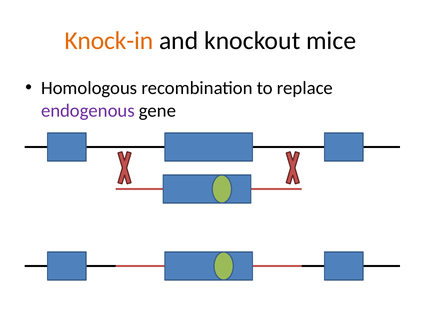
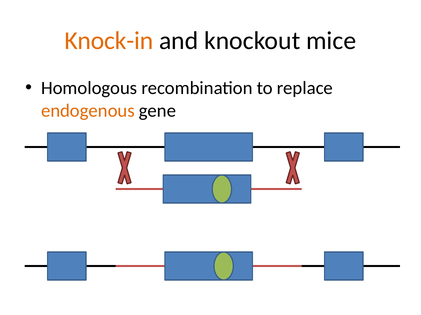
endogenous colour: purple -> orange (88, 111)
